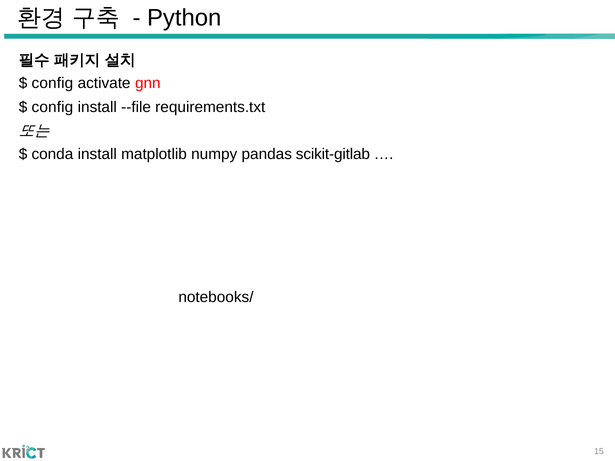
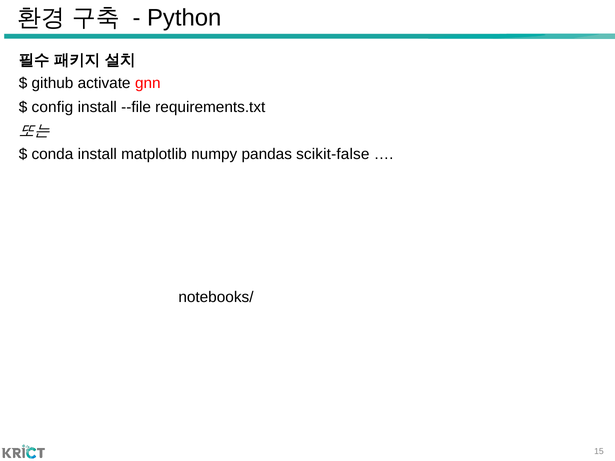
config: config -> github (52, 83)
scikit-gitlab: scikit-gitlab -> scikit-false (333, 154)
